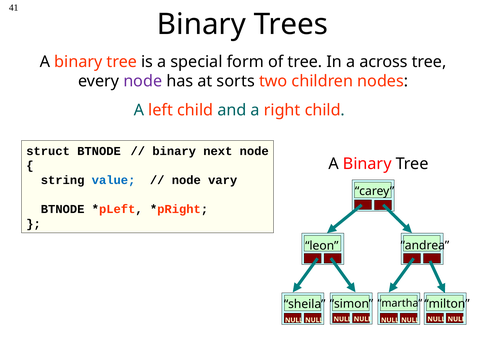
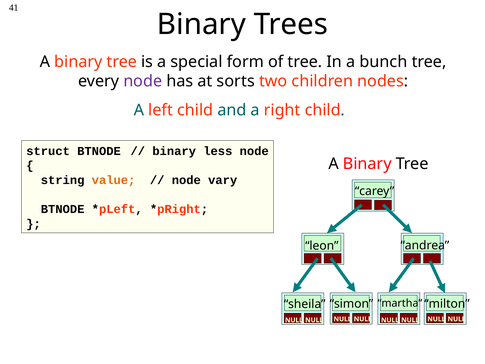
across: across -> bunch (383, 62)
next: next -> less (218, 151)
value colour: blue -> orange (114, 180)
